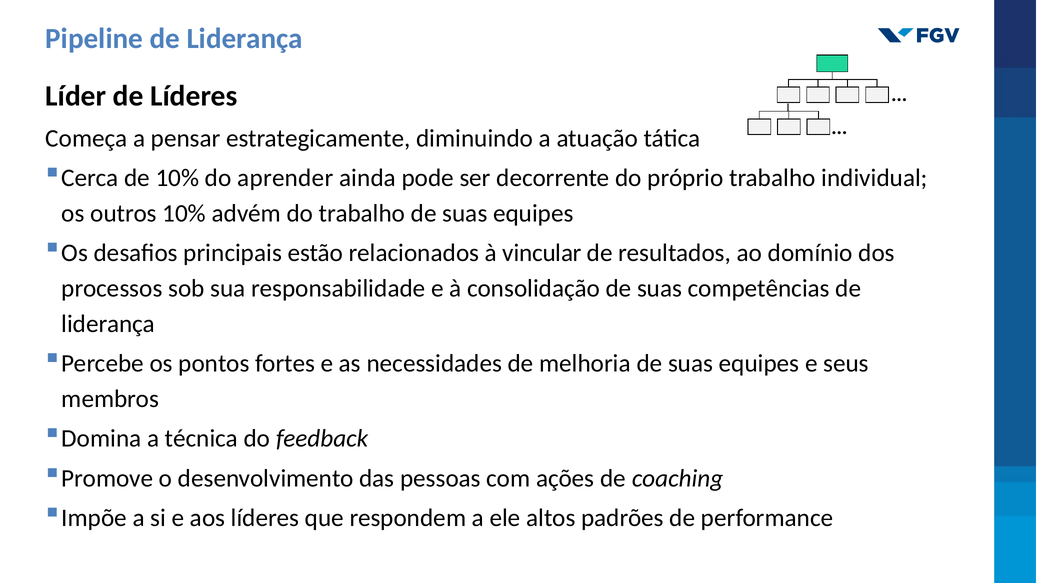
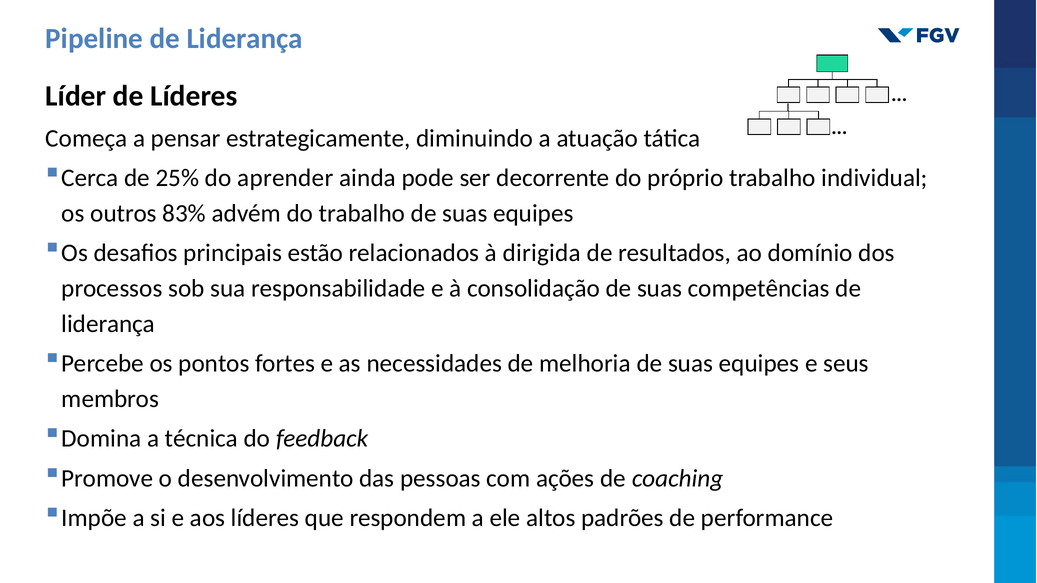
de 10%: 10% -> 25% (177, 178)
outros 10%: 10% -> 83% (184, 213)
vincular: vincular -> dirigida (542, 253)
